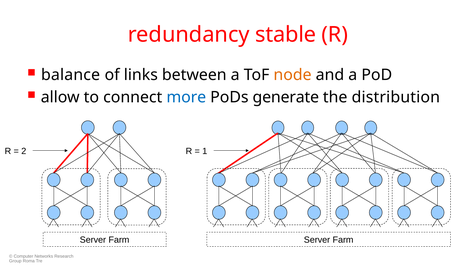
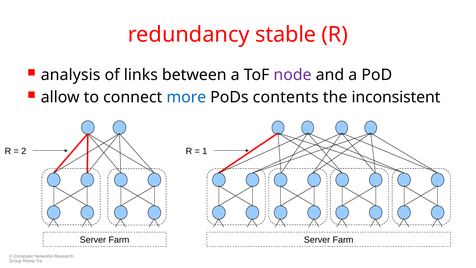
balance: balance -> analysis (71, 75)
node colour: orange -> purple (293, 75)
generate: generate -> contents (286, 97)
distribution: distribution -> inconsistent (396, 97)
